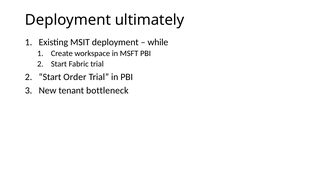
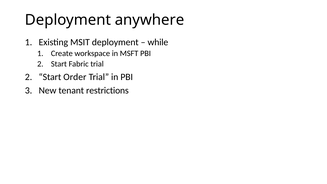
ultimately: ultimately -> anywhere (150, 20)
bottleneck: bottleneck -> restrictions (107, 91)
